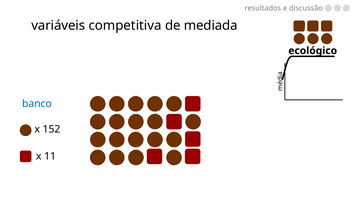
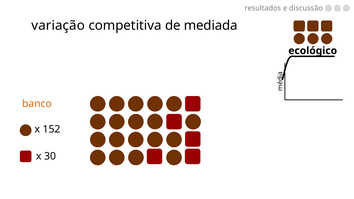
variáveis: variáveis -> variação (58, 25)
banco colour: blue -> orange (37, 104)
11: 11 -> 30 (50, 156)
